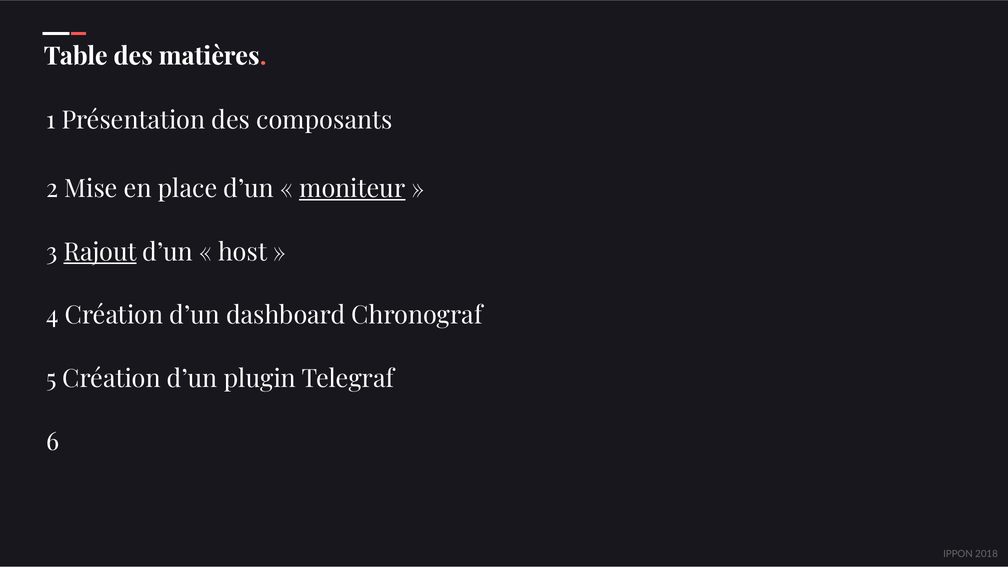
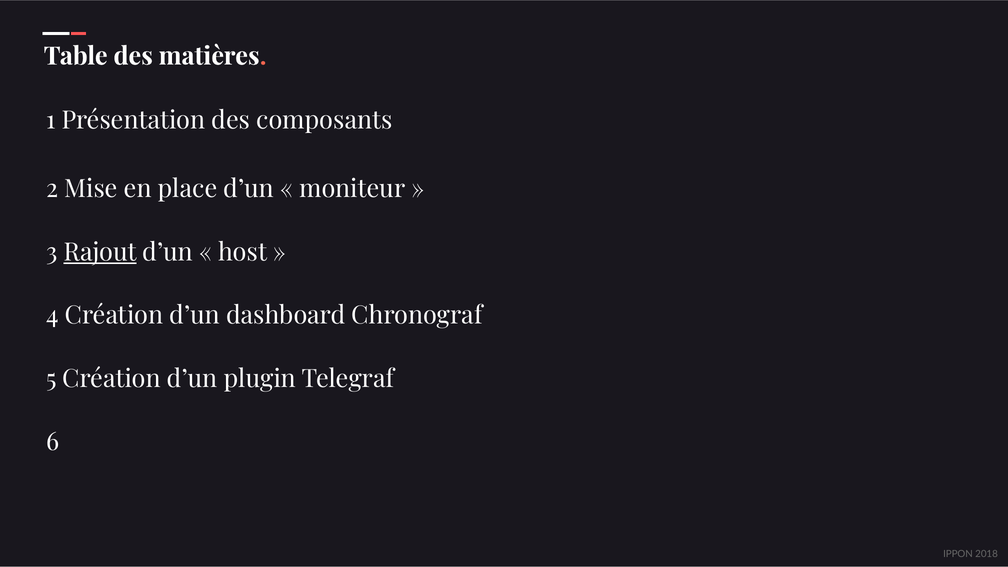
moniteur underline: present -> none (352, 189)
